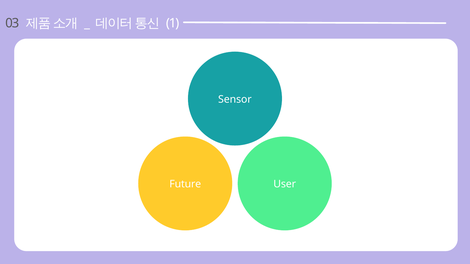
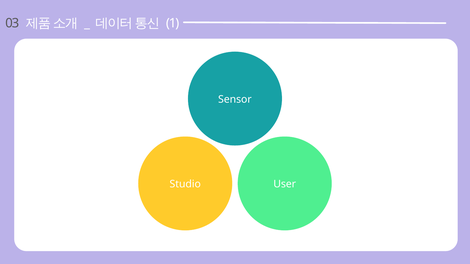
Future: Future -> Studio (185, 184)
